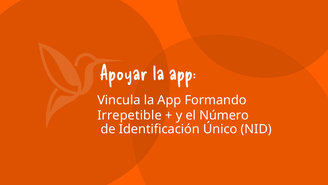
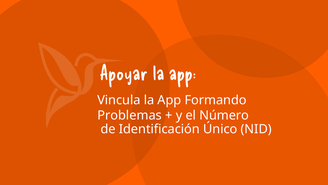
Irrepetible: Irrepetible -> Problemas (130, 115)
